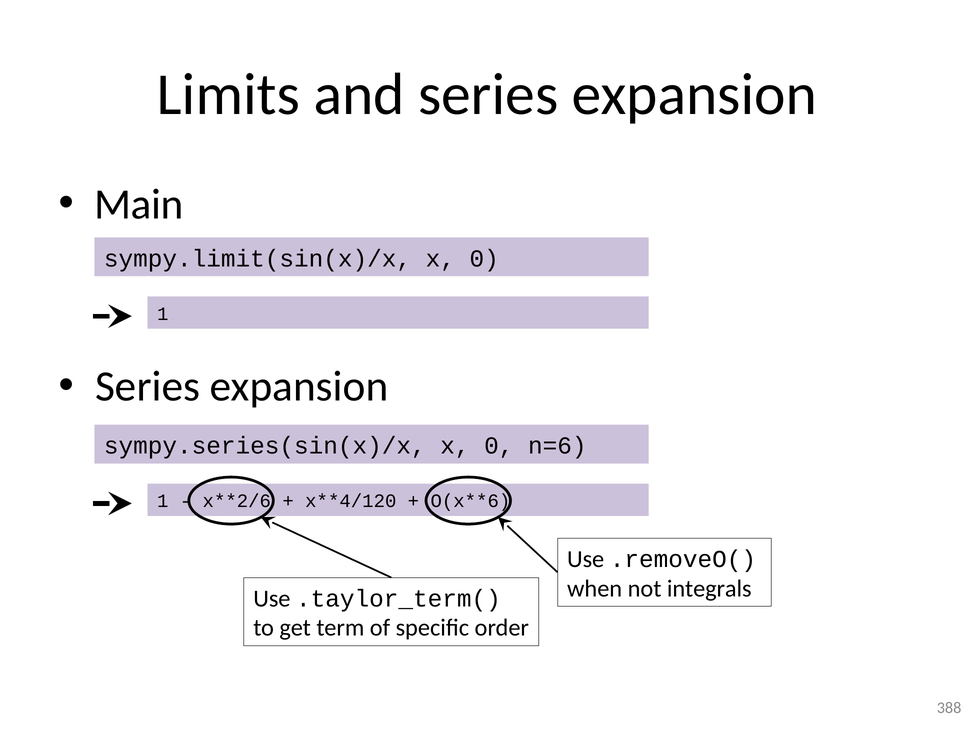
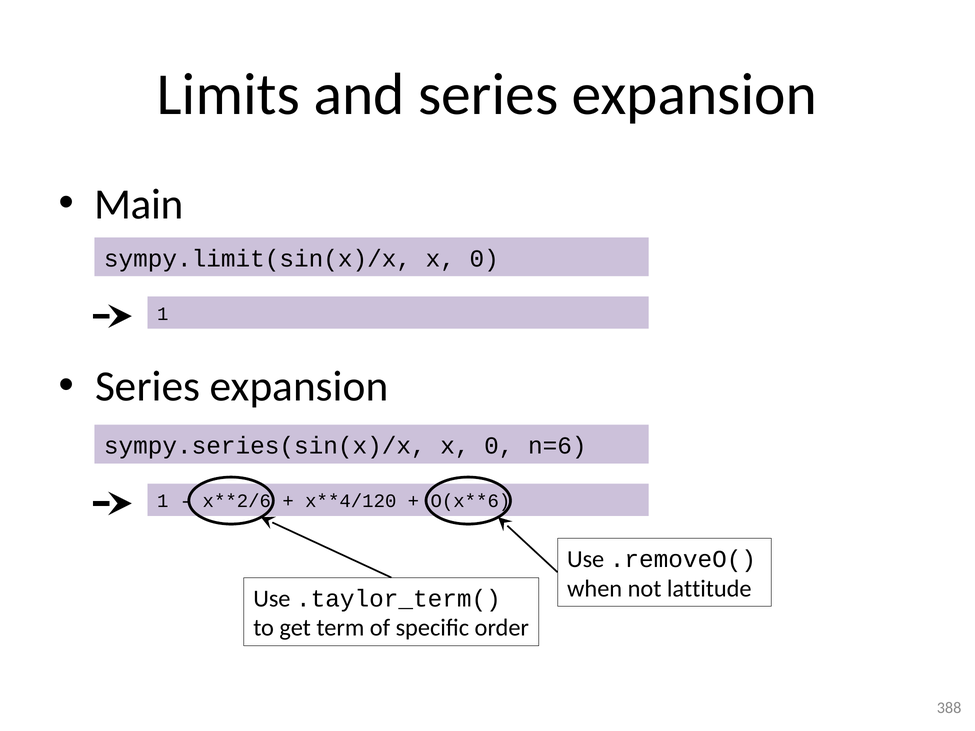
integrals: integrals -> lattitude (709, 589)
